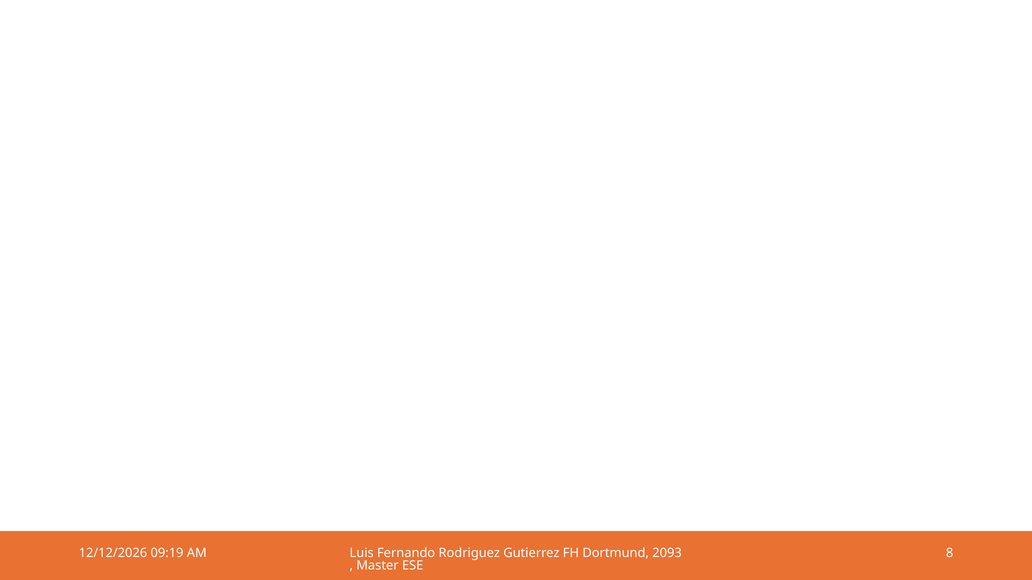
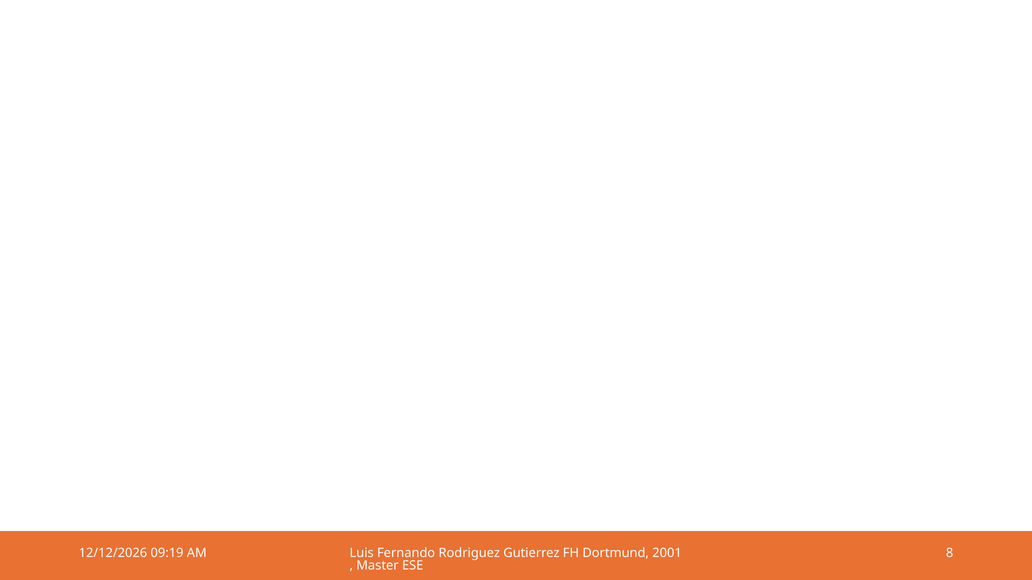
2093: 2093 -> 2001 (667, 553)
